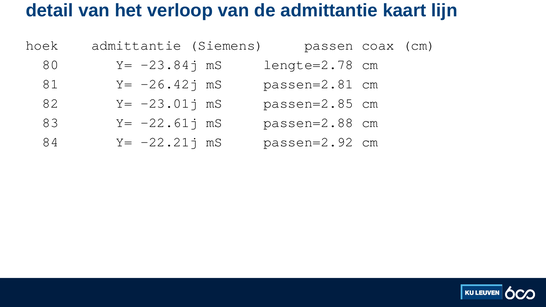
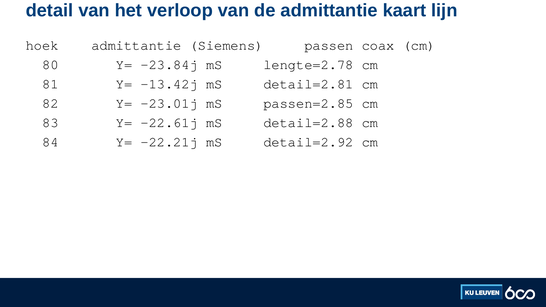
-26.42j: -26.42j -> -13.42j (169, 84)
passen=2.81: passen=2.81 -> detail=2.81 (308, 84)
passen=2.88: passen=2.88 -> detail=2.88 (308, 123)
passen=2.92: passen=2.92 -> detail=2.92 (308, 142)
